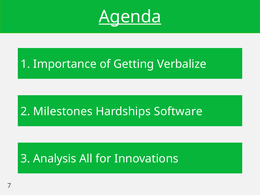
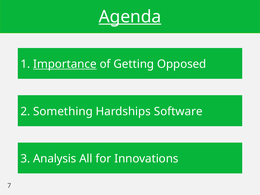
Importance underline: none -> present (65, 64)
Verbalize: Verbalize -> Opposed (182, 64)
Milestones: Milestones -> Something (63, 111)
